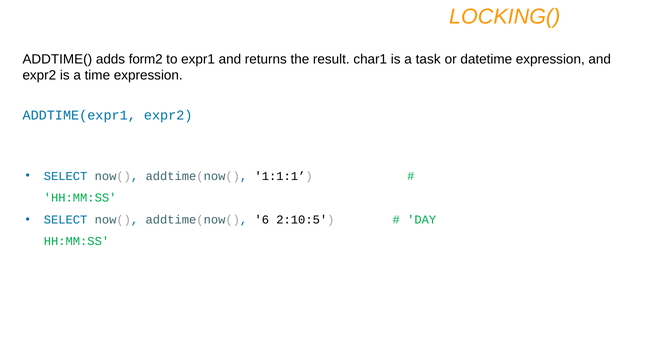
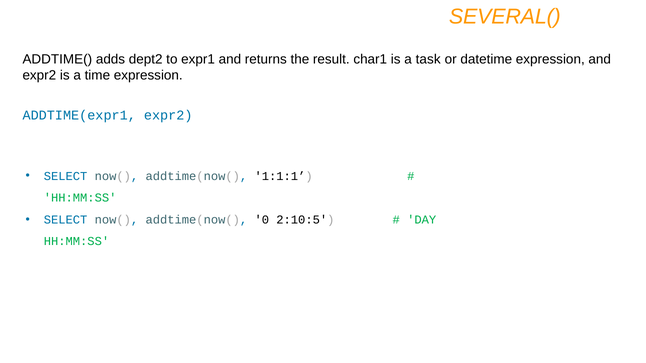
LOCKING(: LOCKING( -> SEVERAL( (505, 17)
form2: form2 -> dept2 (146, 59)
6: 6 -> 0 (262, 220)
